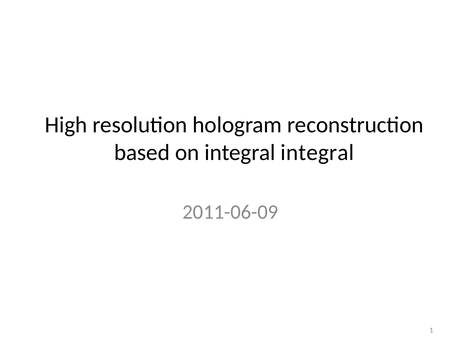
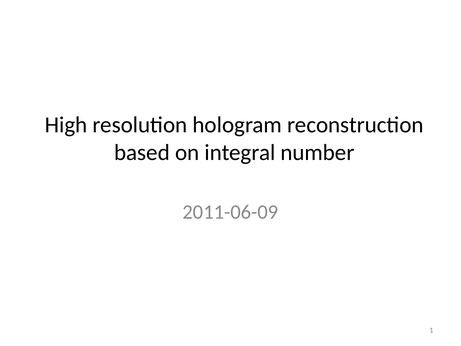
integral integral: integral -> number (317, 152)
